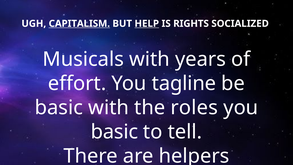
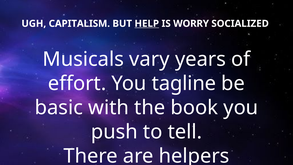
CAPITALISM underline: present -> none (79, 24)
RIGHTS: RIGHTS -> WORRY (191, 24)
Musicals with: with -> vary (149, 59)
roles: roles -> book (194, 108)
basic: basic -> push (114, 132)
